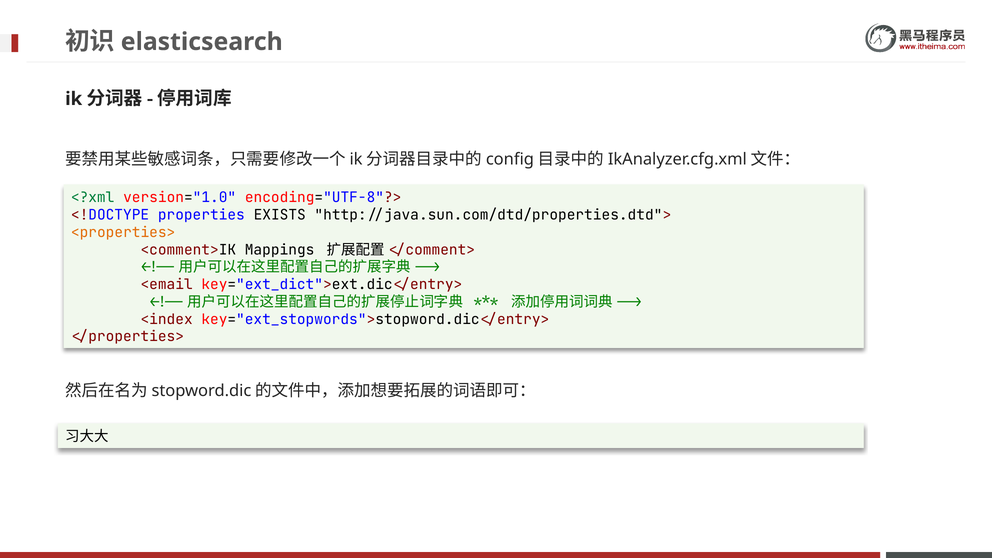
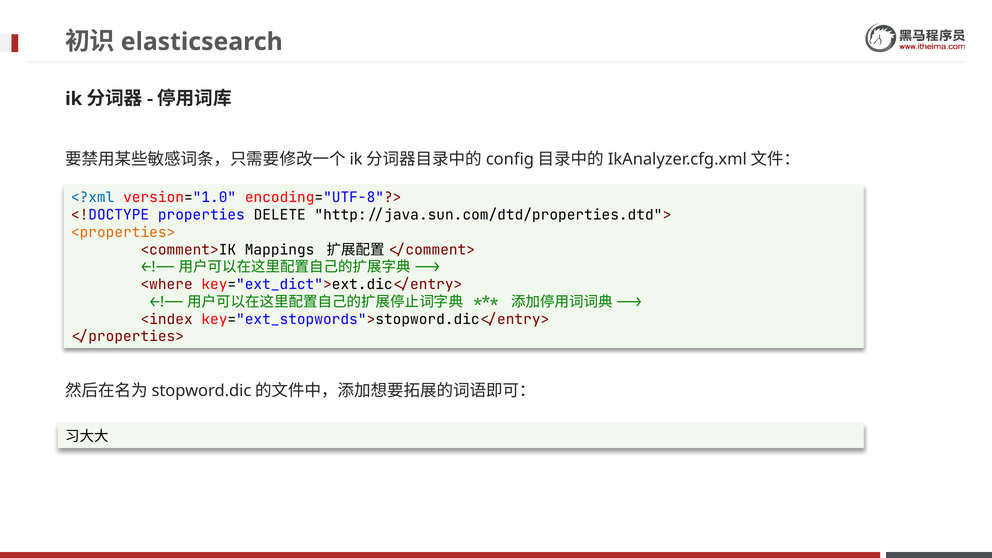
<?xml colour: green -> blue (93, 198)
EXISTS: EXISTS -> DELETE (280, 215)
<email: <email -> <where (167, 285)
